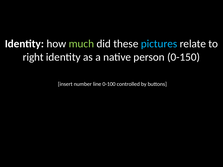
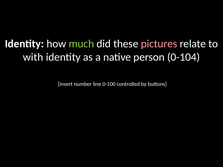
pictures colour: light blue -> pink (159, 44)
right: right -> with (33, 57)
0-150: 0-150 -> 0-104 (184, 57)
